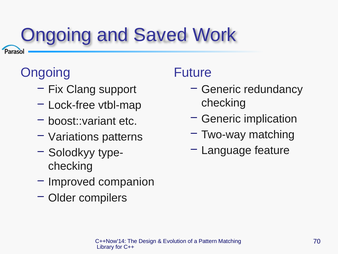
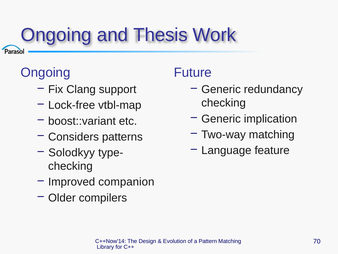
Saved: Saved -> Thesis (161, 35)
Variations: Variations -> Considers (74, 137)
